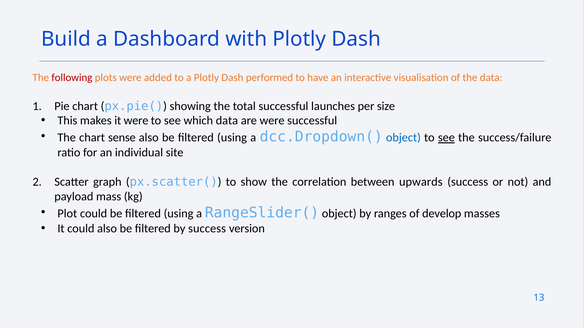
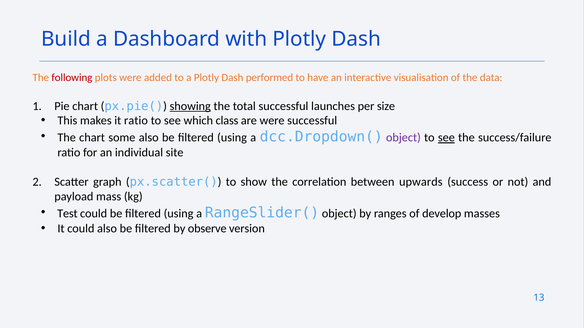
showing underline: none -> present (190, 106)
it were: were -> ratio (136, 121)
which data: data -> class (227, 121)
sense: sense -> some (122, 138)
object colour: blue -> purple (403, 138)
Plot: Plot -> Test (67, 214)
by success: success -> observe (207, 229)
